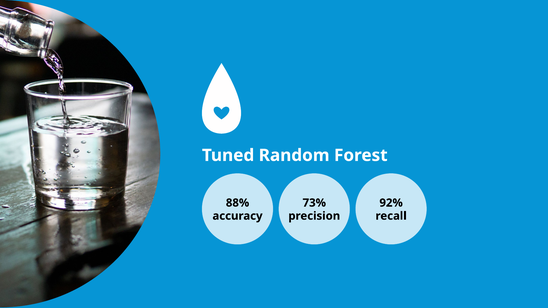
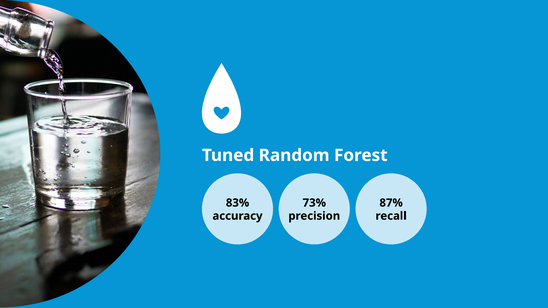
88%: 88% -> 83% (238, 203)
92%: 92% -> 87% (391, 203)
